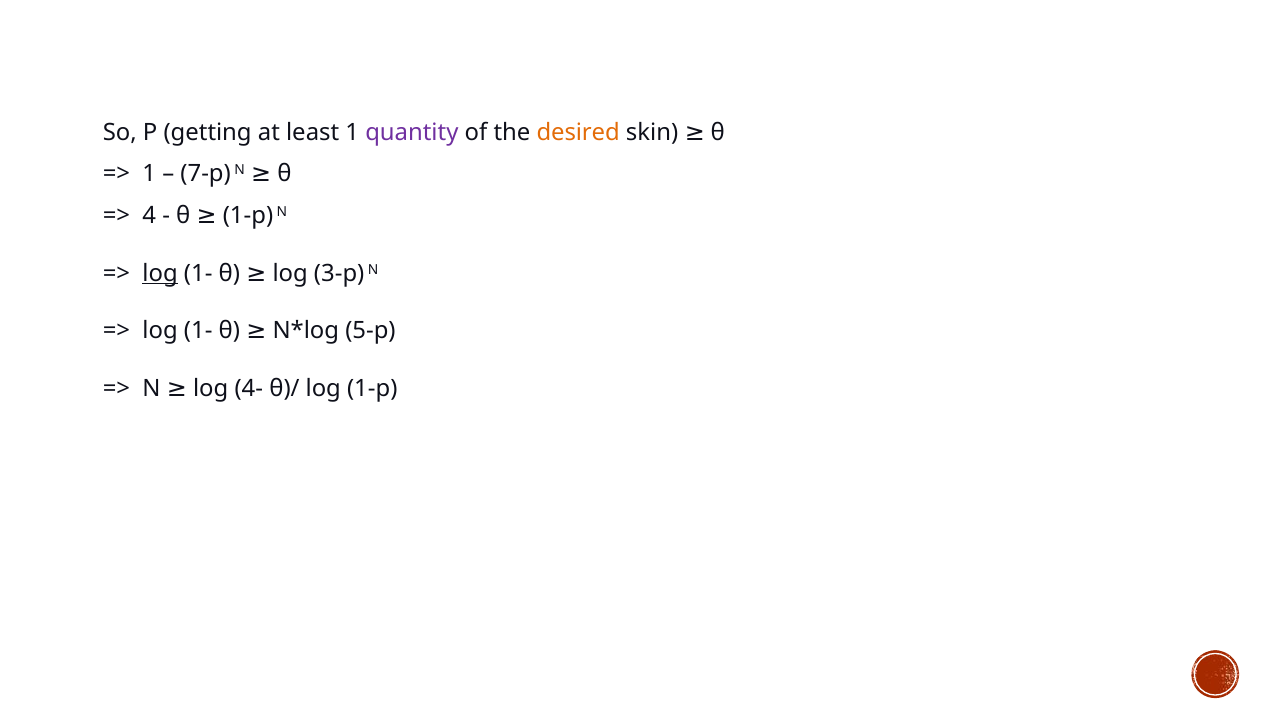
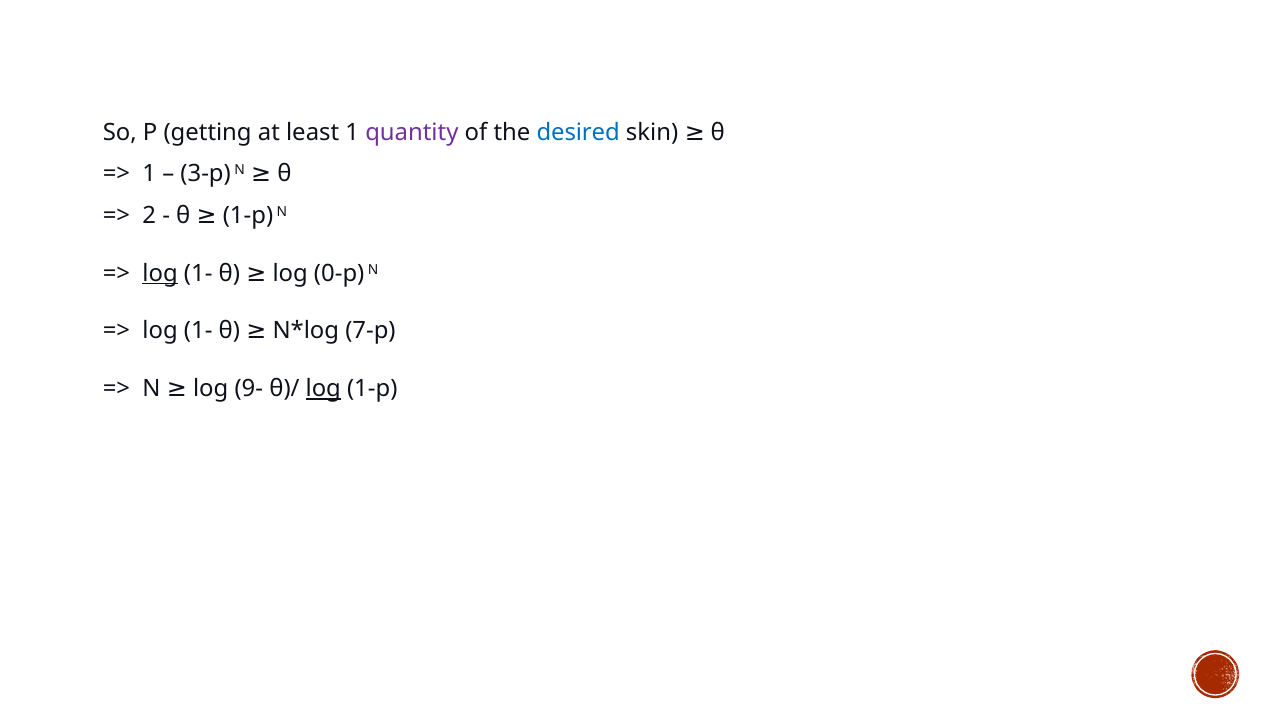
desired colour: orange -> blue (578, 133)
7-p: 7-p -> 3-p (206, 174)
4: 4 -> 2 (149, 216)
3-p: 3-p -> 0-p (339, 274)
5-p: 5-p -> 7-p (370, 331)
log underline: none -> present (323, 389)
4-: 4- -> 9- (249, 389)
